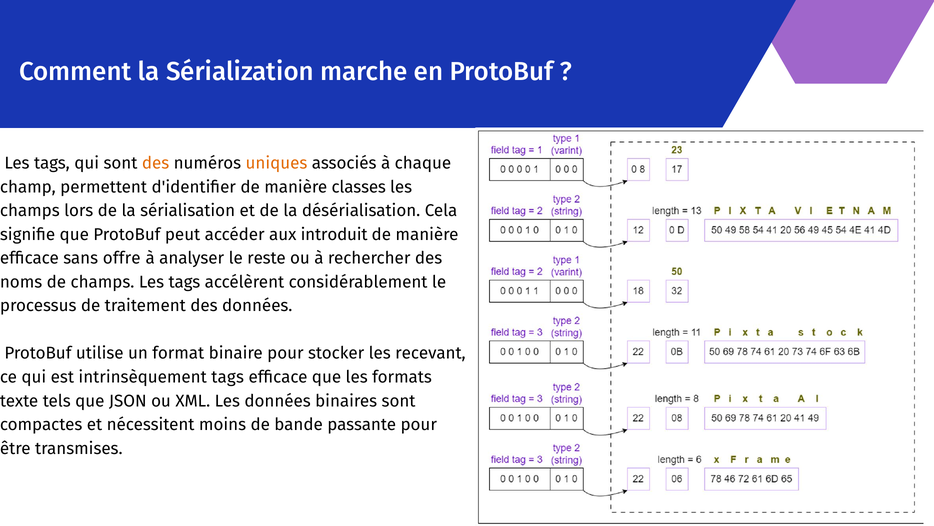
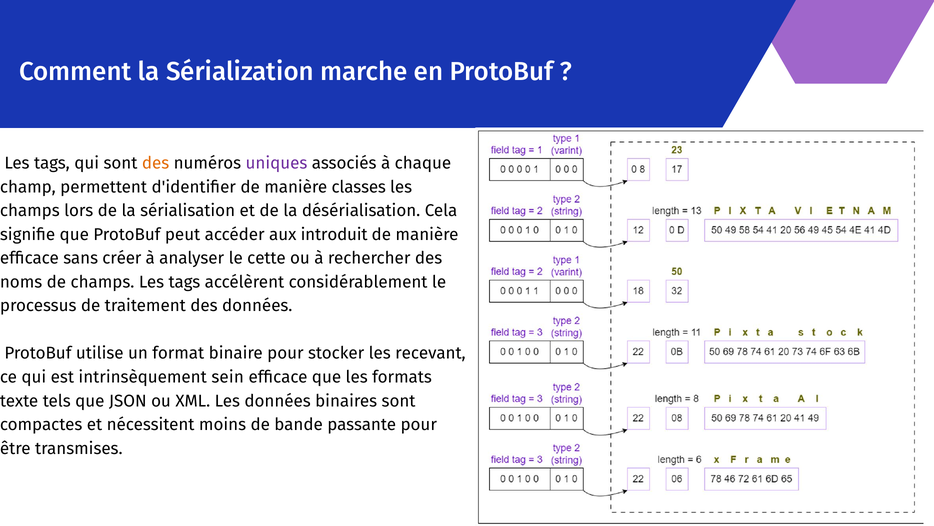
uniques colour: orange -> purple (276, 163)
offre: offre -> créer (122, 258)
reste: reste -> cette (266, 258)
intrinsèquement tags: tags -> sein (228, 377)
